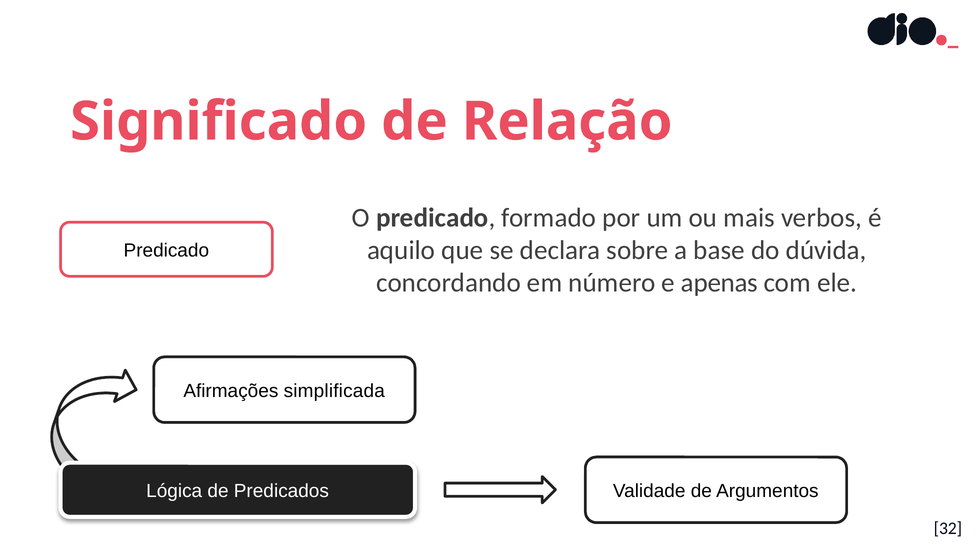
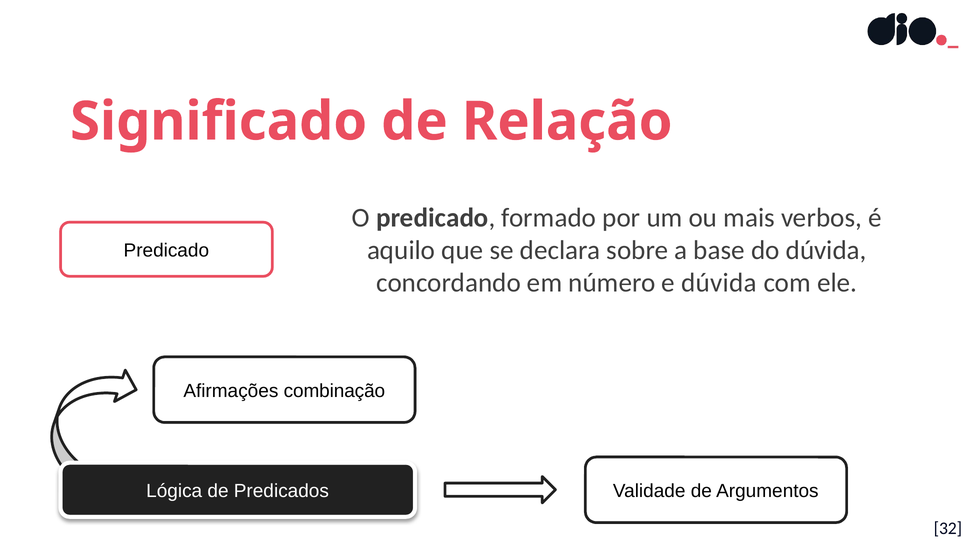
e apenas: apenas -> dúvida (719, 283)
simplificada: simplificada -> combinação (334, 391)
